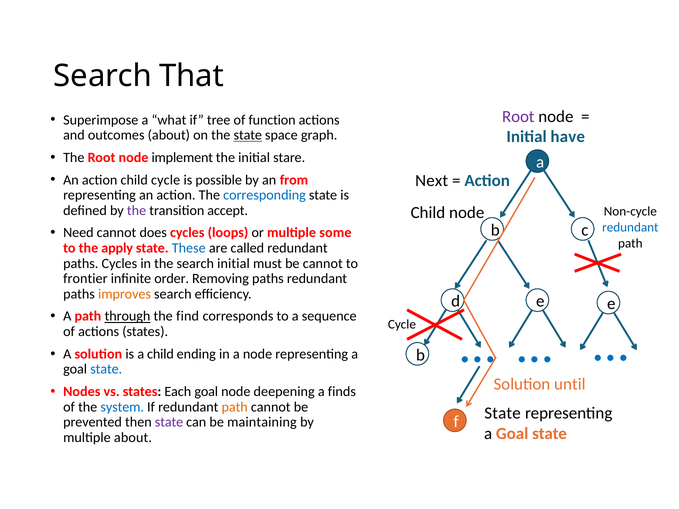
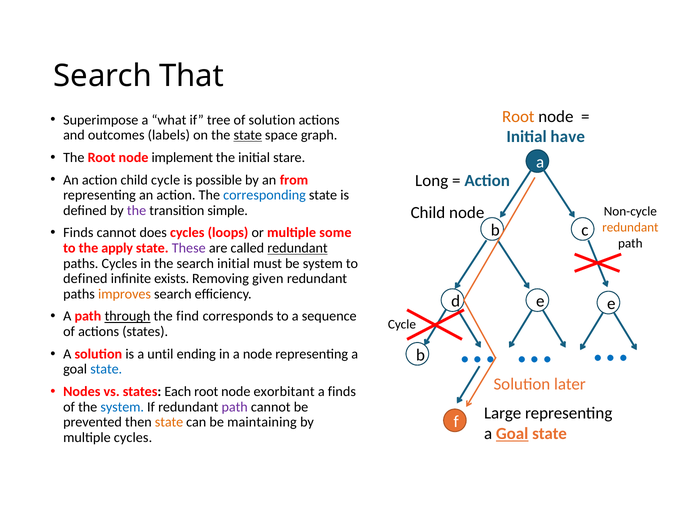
Root colour: purple -> orange (518, 117)
of function: function -> solution (272, 120)
outcomes about: about -> labels (169, 135)
Next: Next -> Long (432, 181)
accept: accept -> simple (228, 211)
redundant colour: blue -> orange (630, 227)
Need: Need -> Finds (78, 233)
These colour: blue -> purple (189, 248)
redundant underline: none -> present (298, 248)
be cannot: cannot -> system (323, 264)
frontier: frontier -> defined (85, 279)
order: order -> exists (172, 279)
Removing paths: paths -> given (268, 279)
a child: child -> until (160, 354)
until: until -> later (570, 384)
Each goal: goal -> root (206, 392)
deepening: deepening -> exorbitant (284, 392)
path colour: orange -> purple (235, 407)
State: State -> Large (503, 414)
state colour: purple -> orange (169, 422)
Goal underline: none -> present (512, 434)
multiple about: about -> cycles (133, 438)
